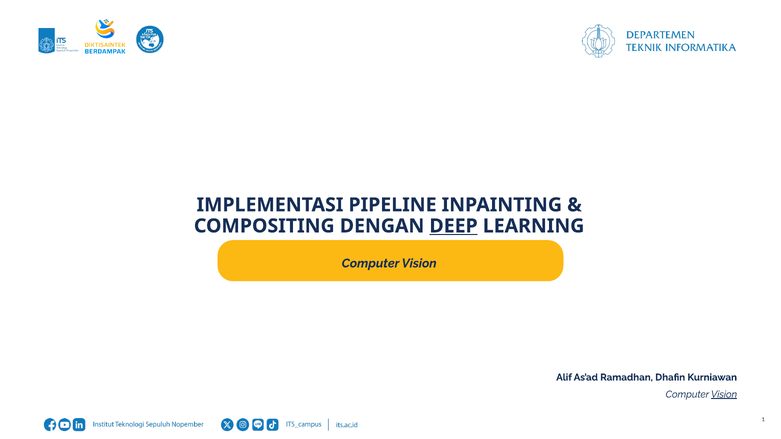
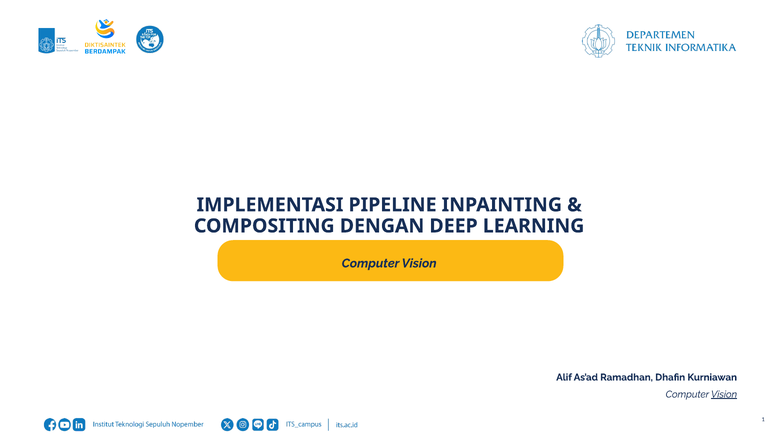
DEEP underline: present -> none (454, 226)
